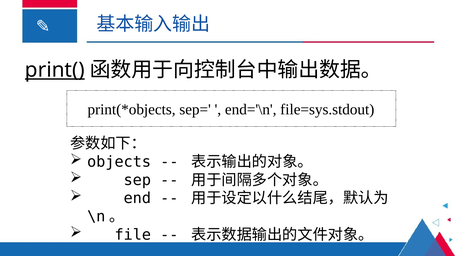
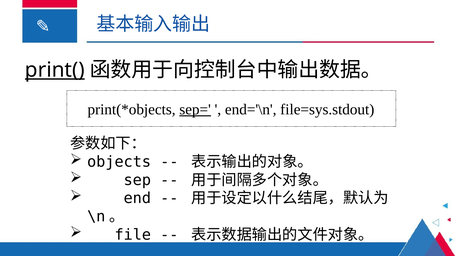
sep= underline: none -> present (195, 109)
